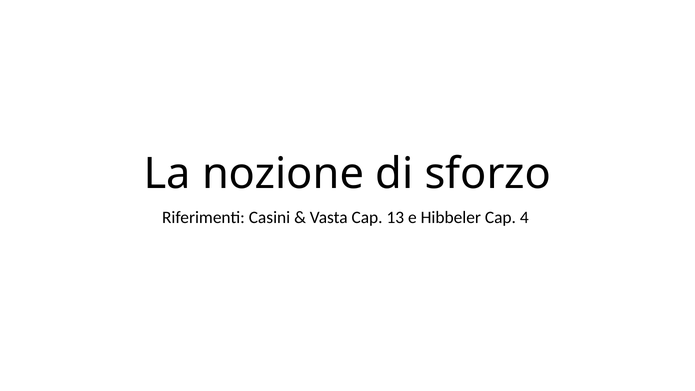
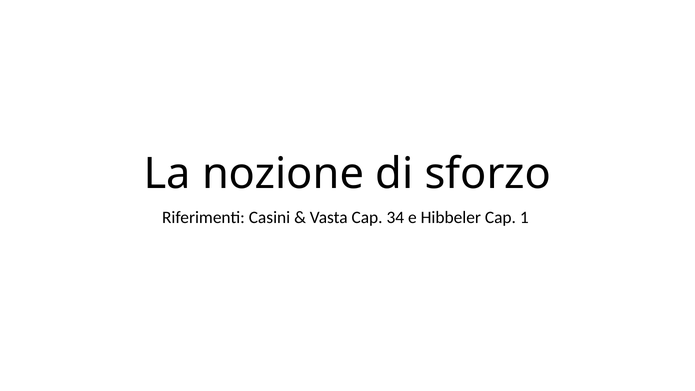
13: 13 -> 34 (395, 217)
4: 4 -> 1 (524, 217)
